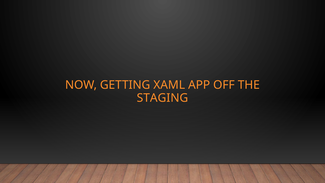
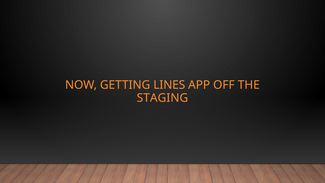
XAML: XAML -> LINES (169, 85)
